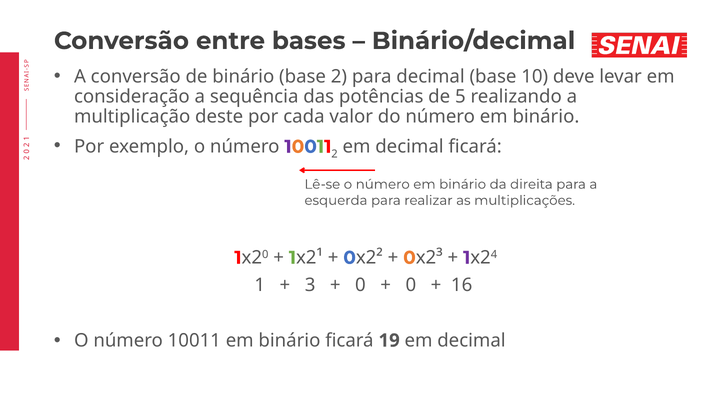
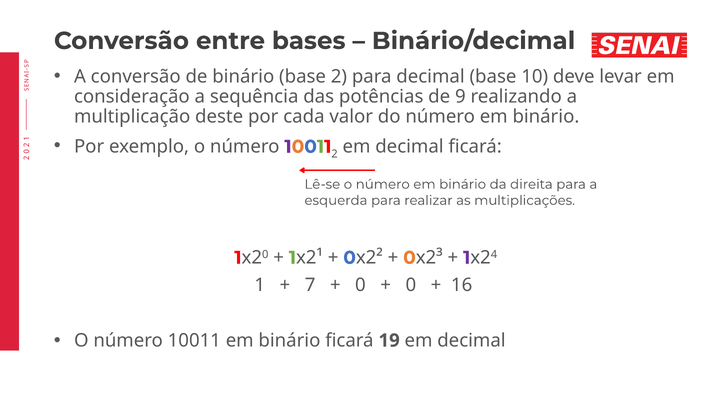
5: 5 -> 9 (460, 96)
3: 3 -> 7 (310, 285)
